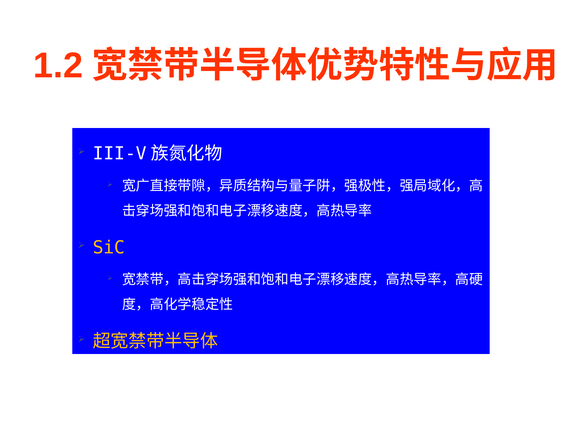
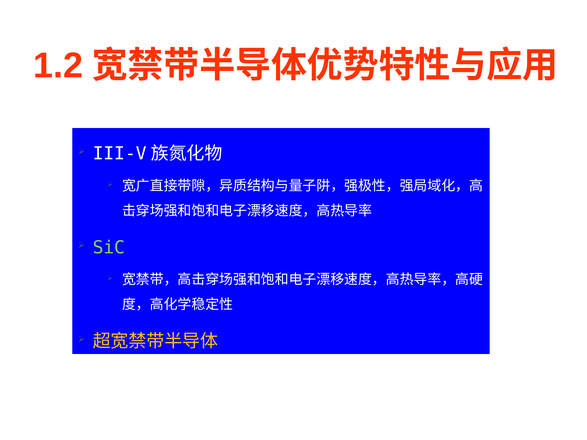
SiC colour: yellow -> light green (109, 248)
